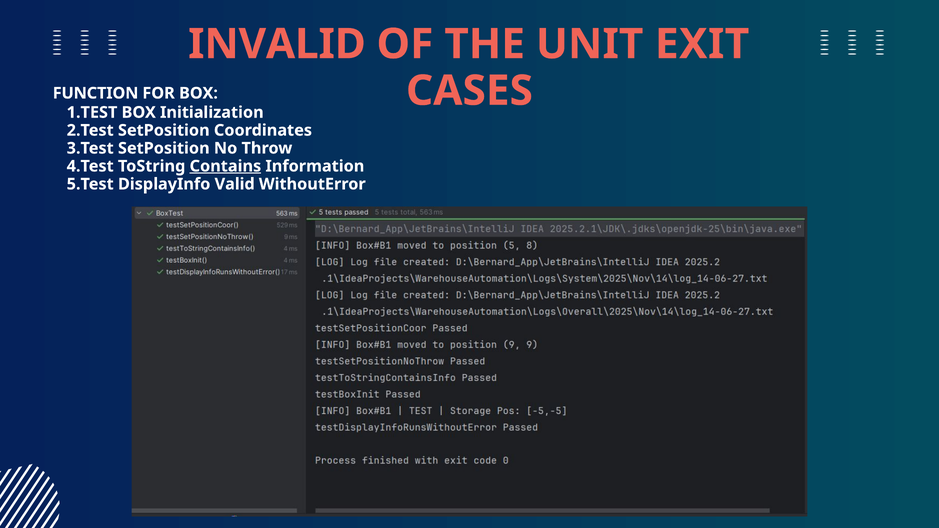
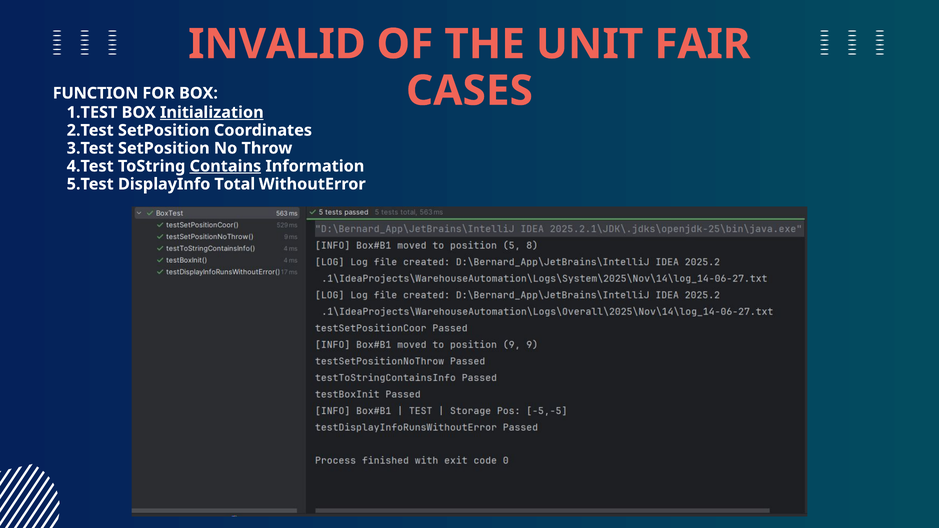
EXIT: EXIT -> FAIR (702, 44)
Initialization underline: none -> present (212, 112)
Valid: Valid -> Total (235, 184)
